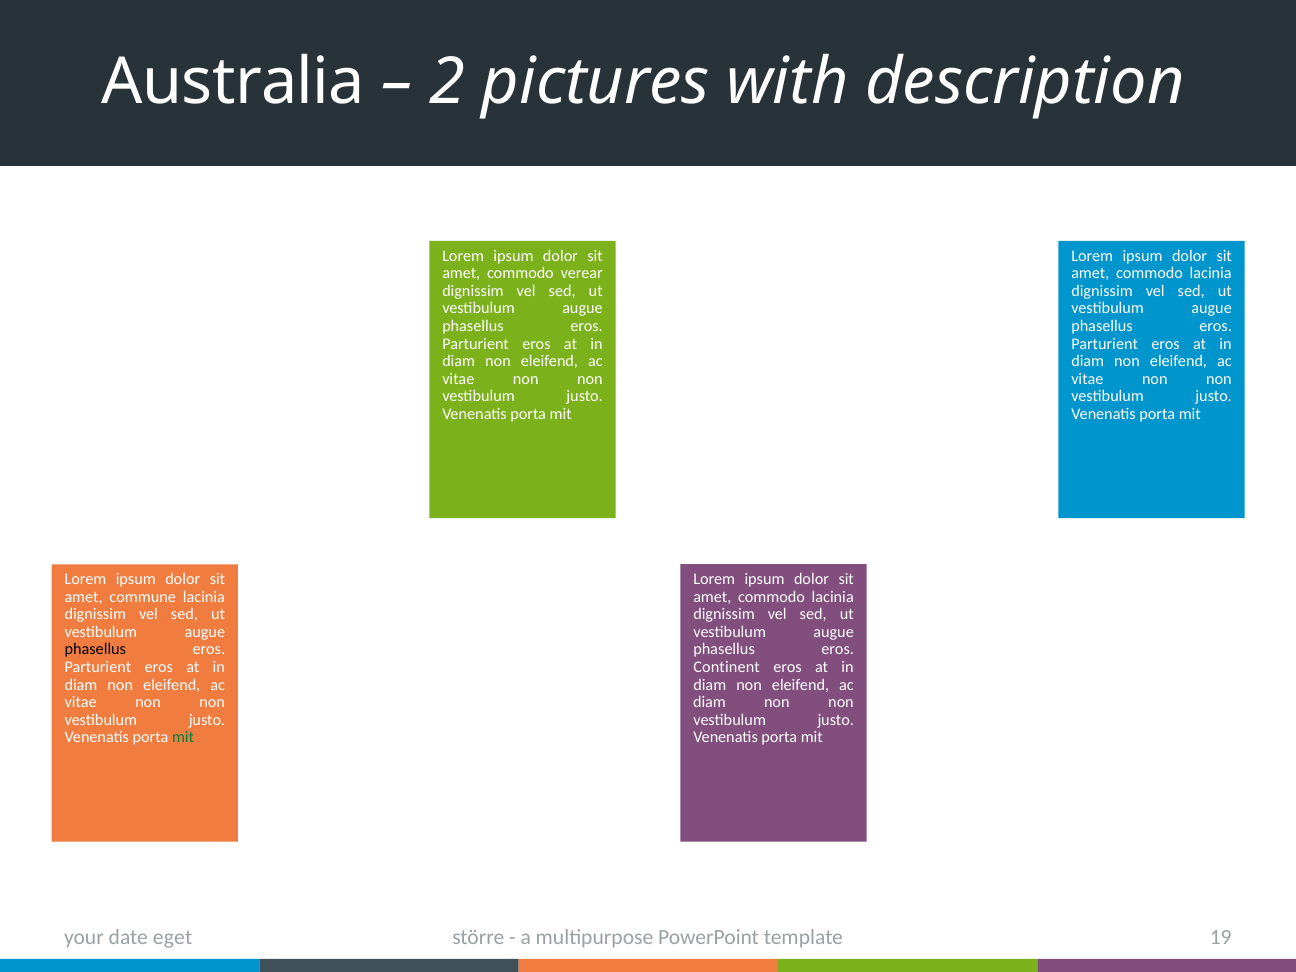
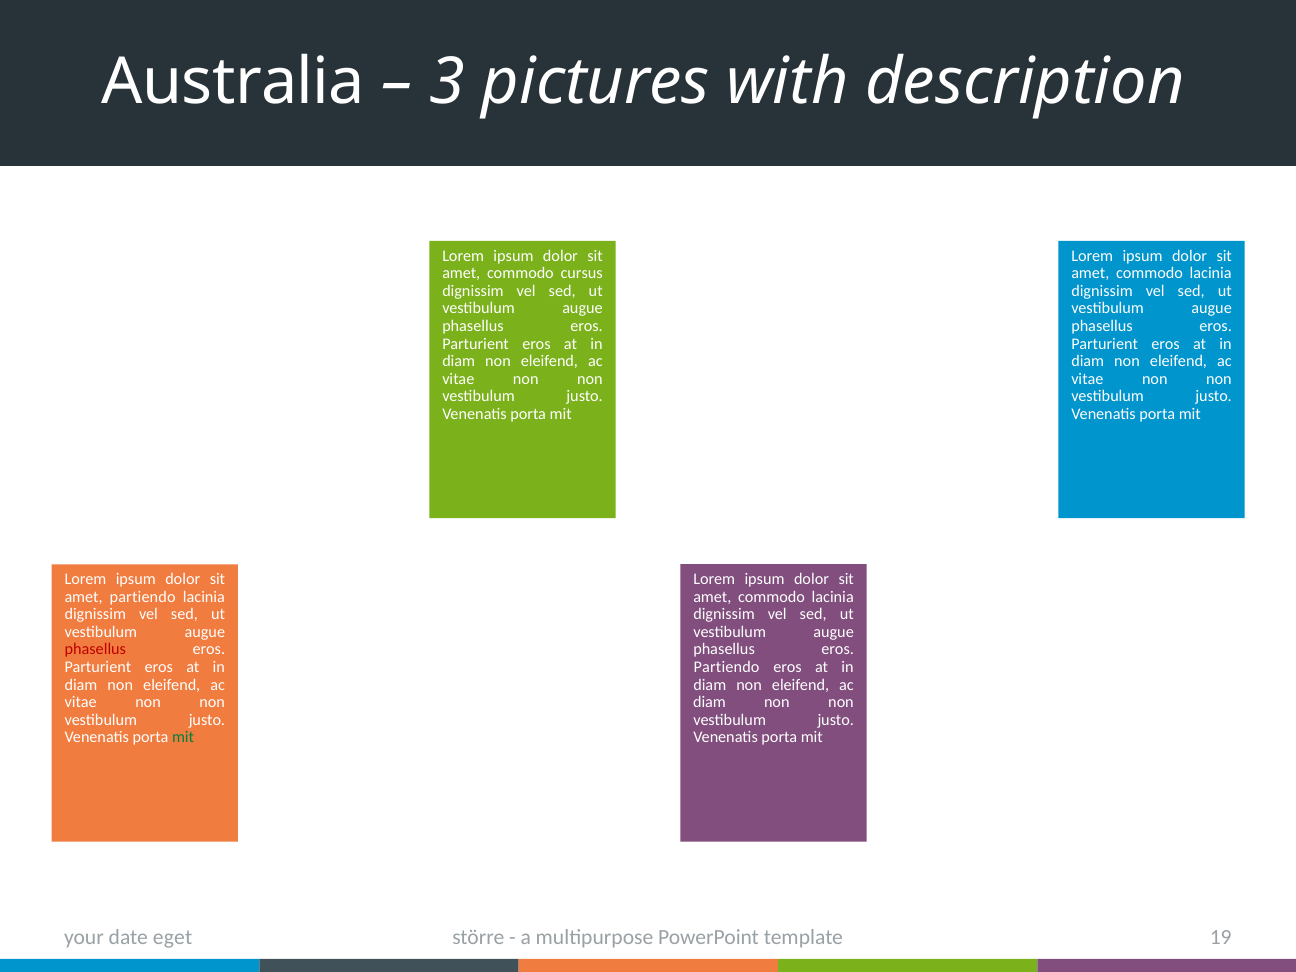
2: 2 -> 3 (447, 82)
verear: verear -> cursus (582, 273)
amet commune: commune -> partiendo (143, 597)
phasellus colour: black -> red (95, 650)
Continent: Continent -> Partiendo (727, 667)
